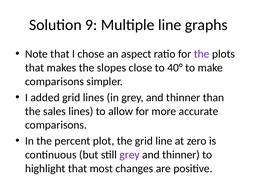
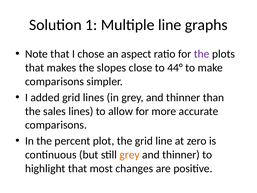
9: 9 -> 1 (91, 25)
40°: 40° -> 44° (175, 68)
grey colour: purple -> orange (130, 155)
